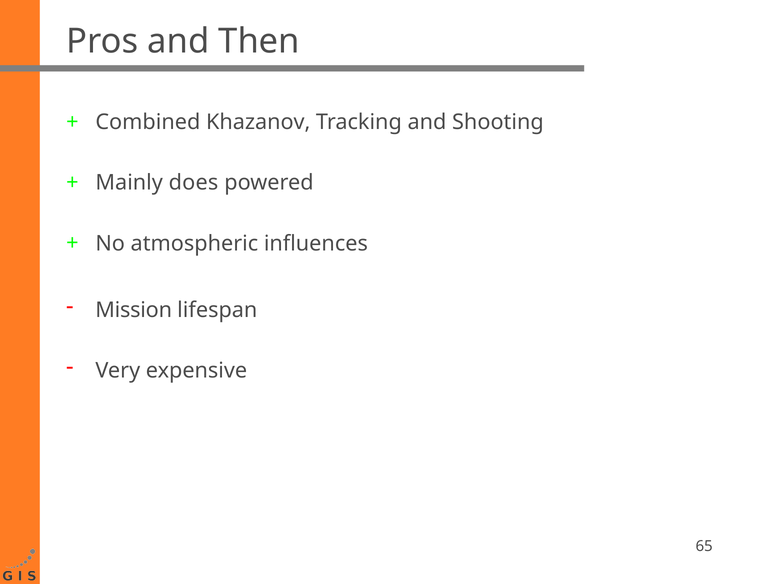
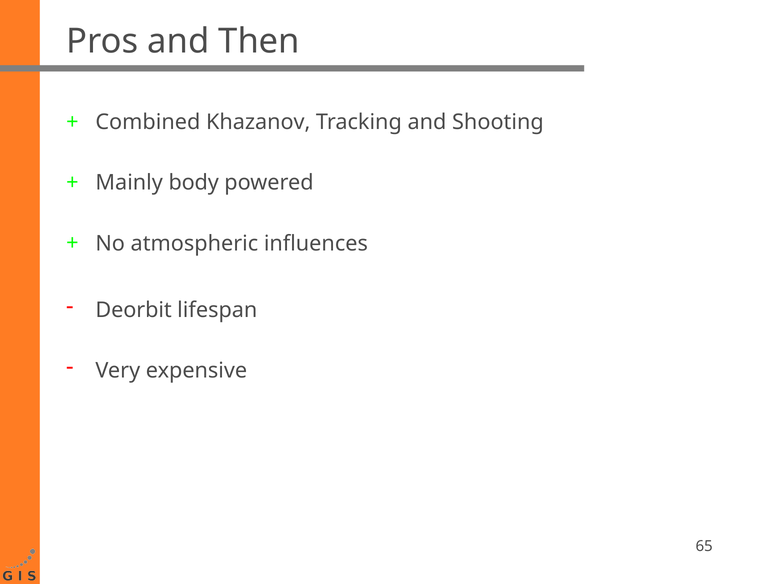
does: does -> body (194, 183)
Mission: Mission -> Deorbit (134, 310)
